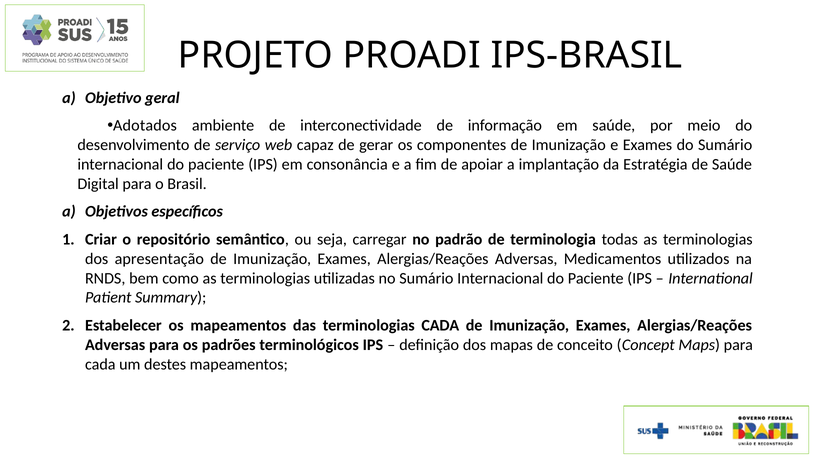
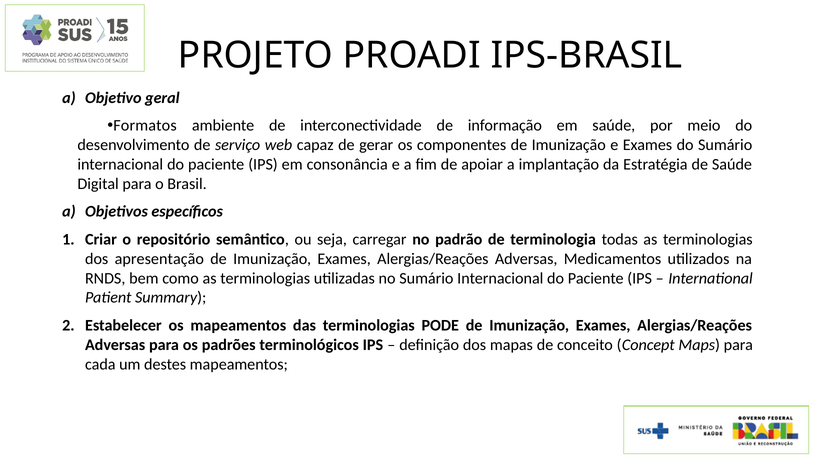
Adotados: Adotados -> Formatos (145, 125)
terminologias CADA: CADA -> PODE (440, 325)
